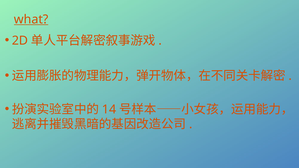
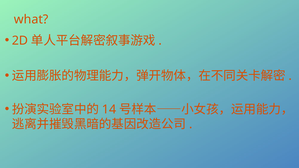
what underline: present -> none (31, 19)
